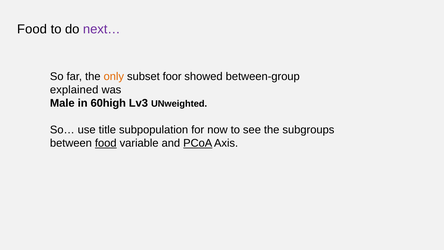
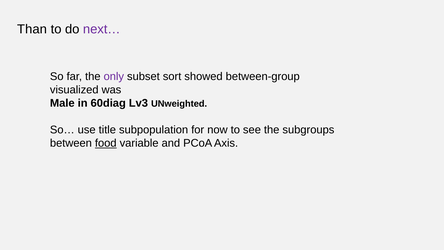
Food: Food -> Than (32, 29)
only colour: orange -> purple (114, 76)
foor: foor -> sort (172, 76)
explained: explained -> visualized (74, 90)
60high: 60high -> 60diag (108, 103)
PCoA underline: present -> none (198, 143)
